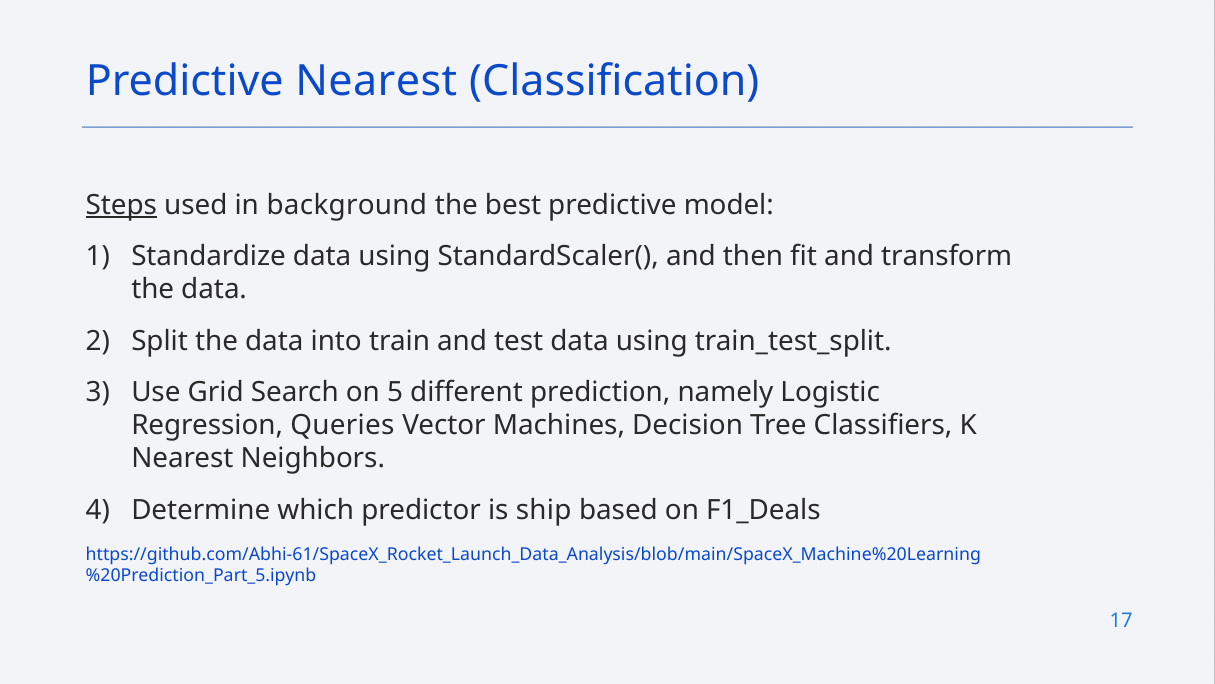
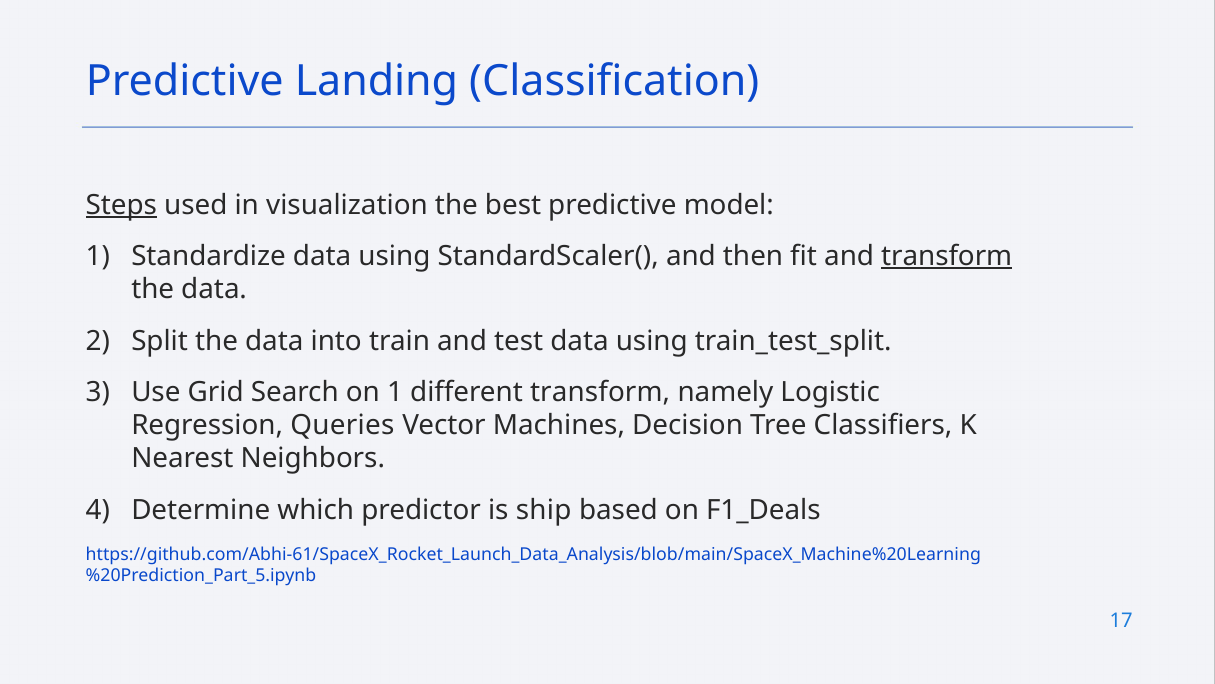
Predictive Nearest: Nearest -> Landing (376, 81)
background: background -> visualization (347, 205)
transform underline: none -> present (947, 256)
on 5: 5 -> 1 (395, 392)
different prediction: prediction -> transform (600, 392)
